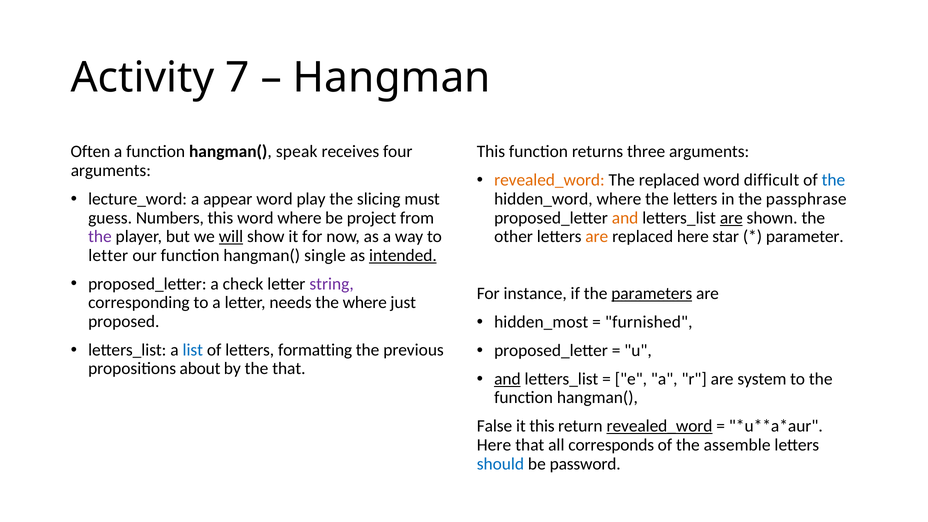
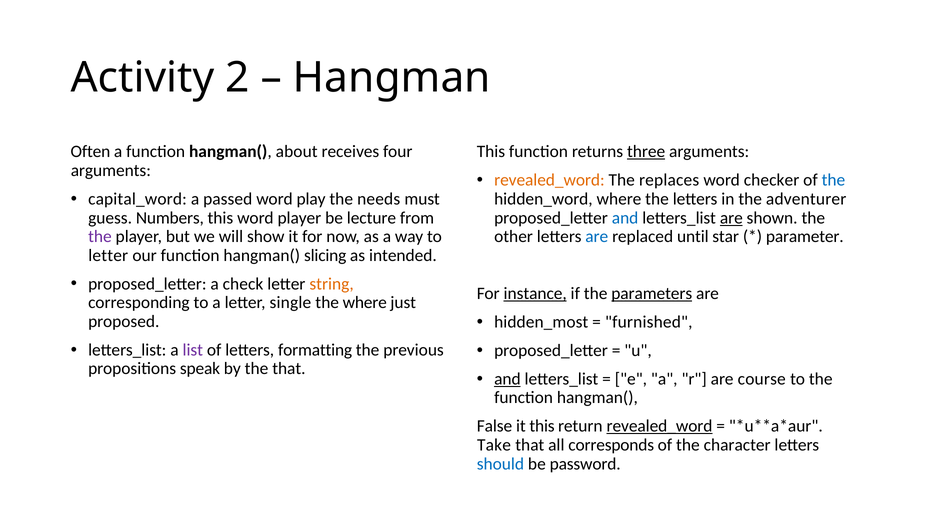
7: 7 -> 2 (237, 78)
speak: speak -> about (297, 152)
three underline: none -> present (646, 152)
The replaced: replaced -> replaces (669, 180)
difficult: difficult -> checker (772, 180)
lecture_word: lecture_word -> capital_word (137, 199)
appear: appear -> passed (228, 199)
slicing: slicing -> needs (379, 199)
passphrase: passphrase -> adventurer (806, 199)
word where: where -> player (299, 218)
project: project -> lecture (371, 218)
and colour: orange -> blue (625, 218)
will underline: present -> none (231, 237)
are colour: orange -> blue (597, 237)
replaced here: here -> until (693, 237)
single: single -> slicing (325, 255)
intended underline: present -> none (403, 255)
string colour: purple -> orange (332, 284)
instance underline: none -> present (535, 294)
needs: needs -> single (290, 303)
list colour: blue -> purple (193, 350)
about: about -> speak (200, 369)
system: system -> course (762, 379)
Here: Here -> Take (494, 445)
assemble: assemble -> character (737, 445)
